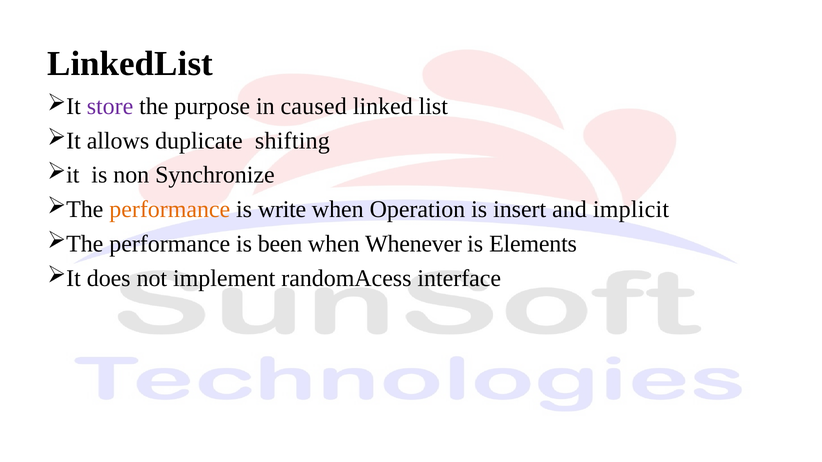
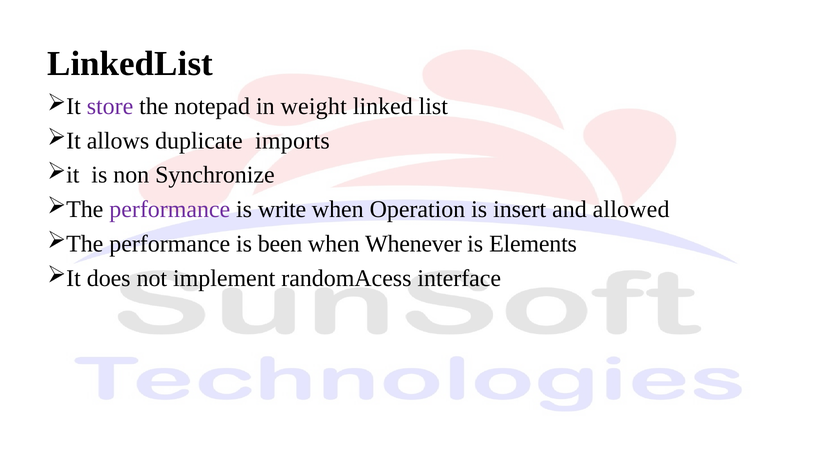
purpose: purpose -> notepad (212, 106)
caused: caused -> weight (314, 106)
shifting: shifting -> imports (292, 141)
performance colour: orange -> purple (170, 210)
implicit: implicit -> allowed (631, 210)
